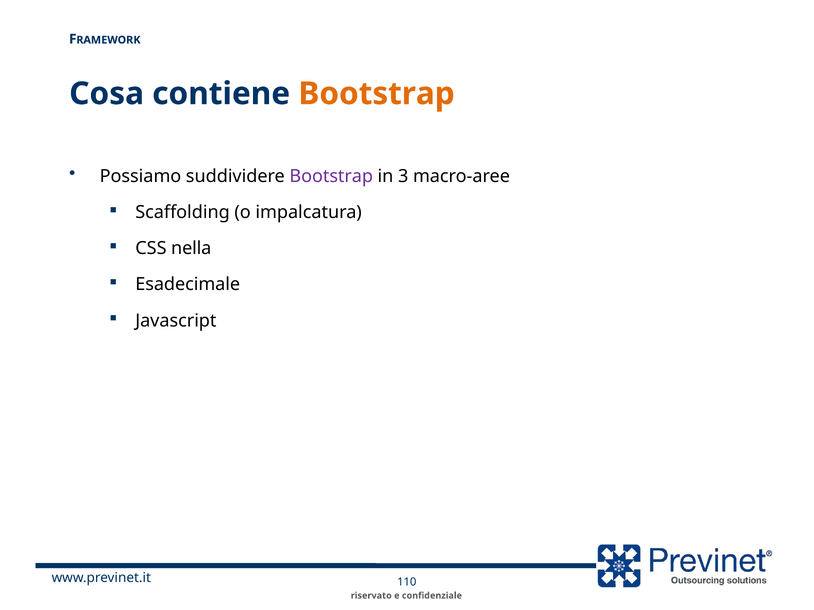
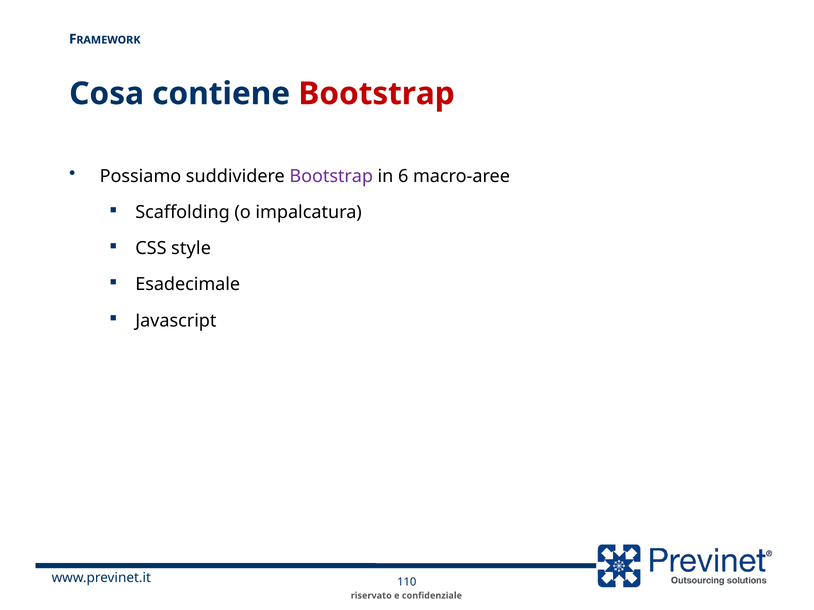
Bootstrap colour: orange -> red (377, 94)
3: 3 -> 6 (403, 176)
nella: nella -> style (191, 249)
